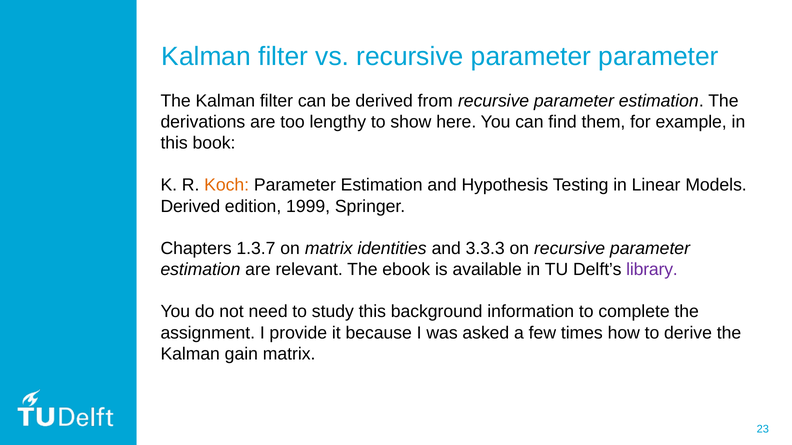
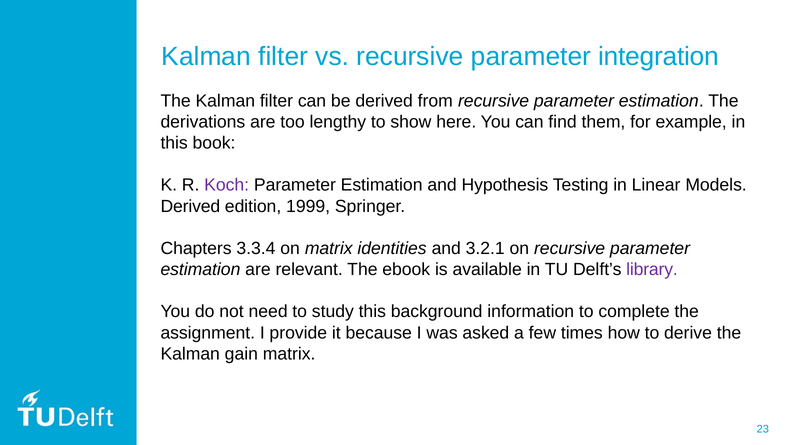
parameter parameter: parameter -> integration (659, 57)
Koch colour: orange -> purple (227, 185)
1.3.7: 1.3.7 -> 3.3.4 (256, 249)
3.3.3: 3.3.3 -> 3.2.1 (485, 249)
